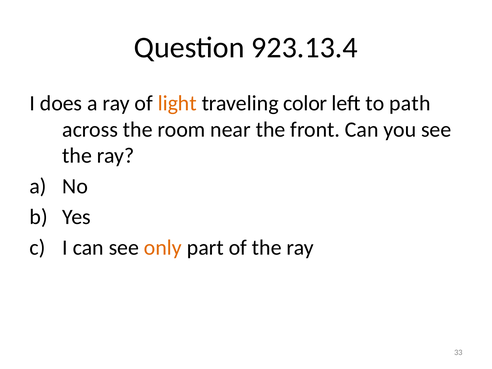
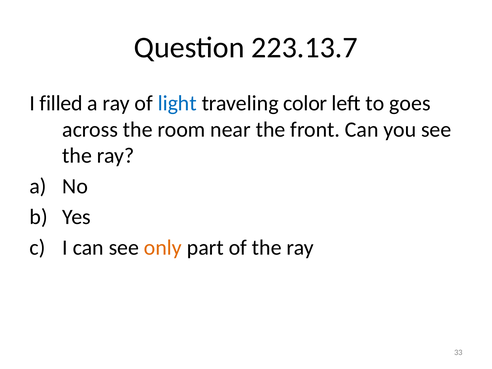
923.13.4: 923.13.4 -> 223.13.7 (305, 48)
does: does -> filled (61, 103)
light colour: orange -> blue (177, 103)
path: path -> goes (410, 103)
